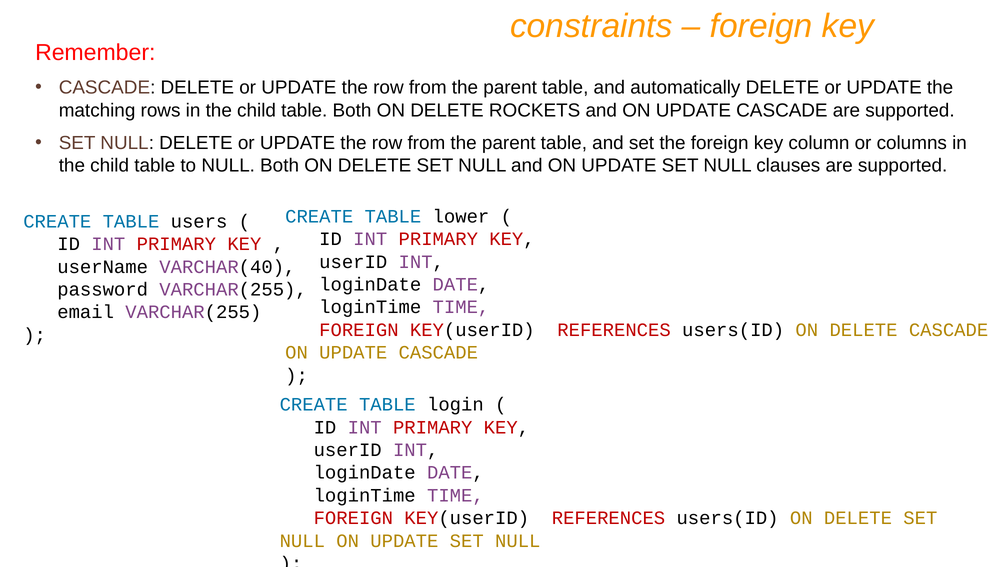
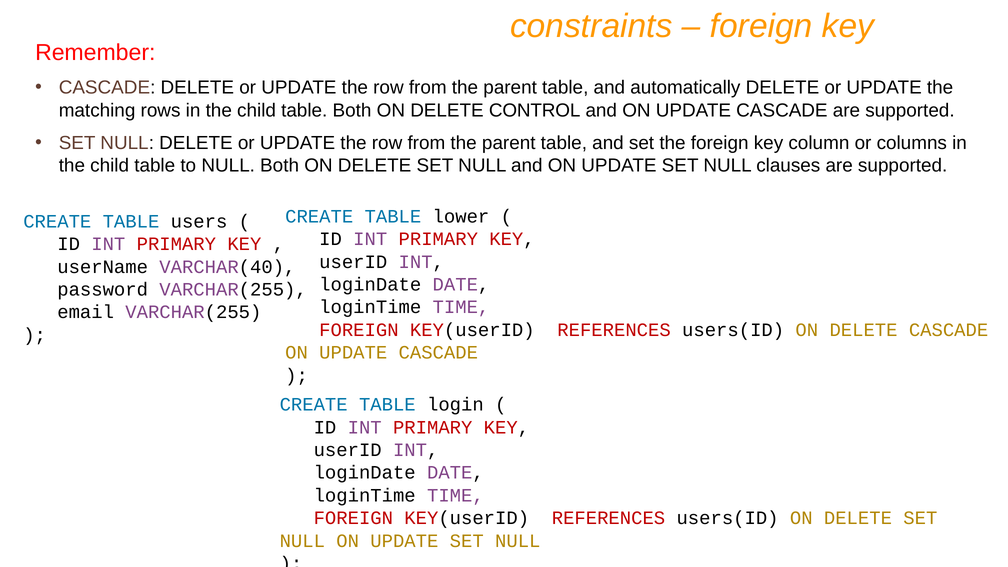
ROCKETS: ROCKETS -> CONTROL (535, 110)
